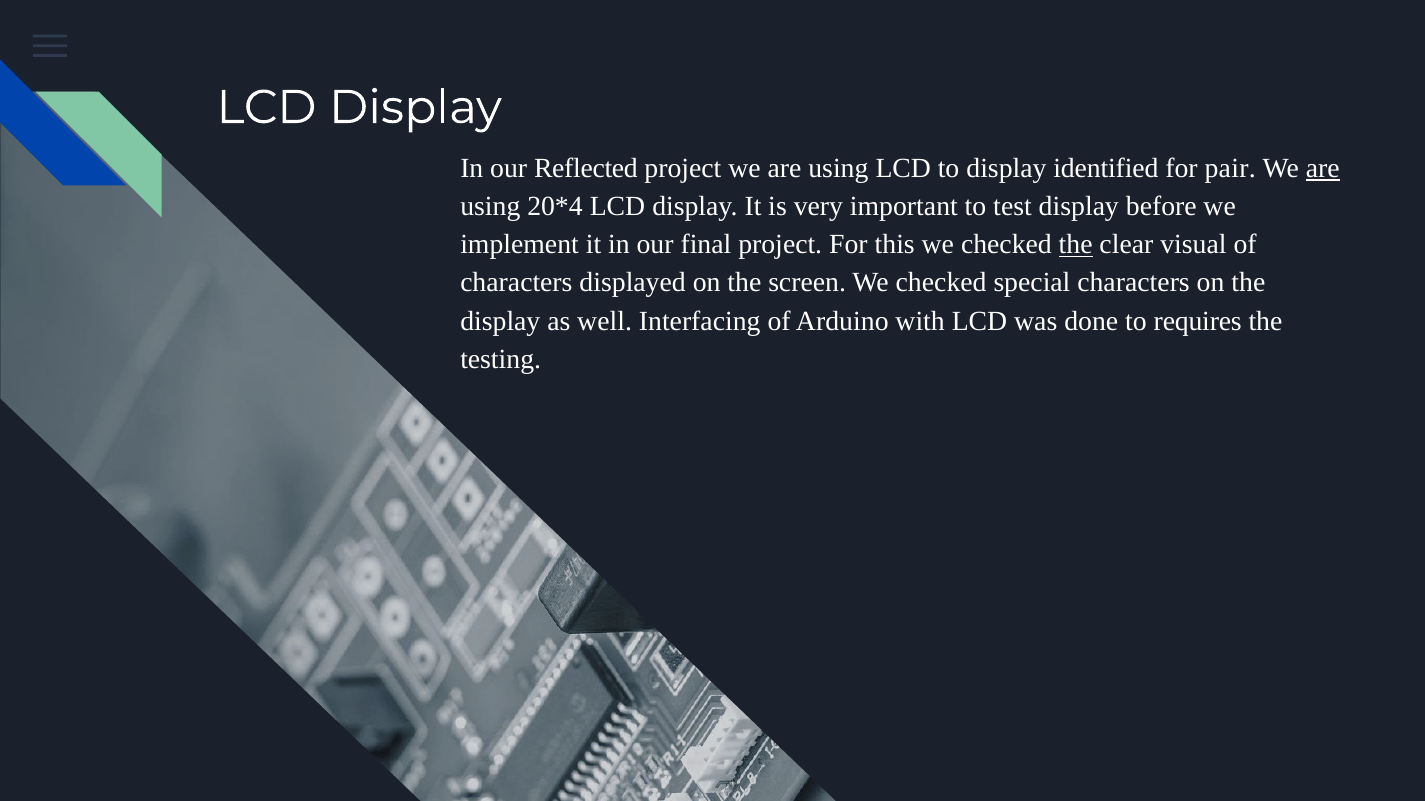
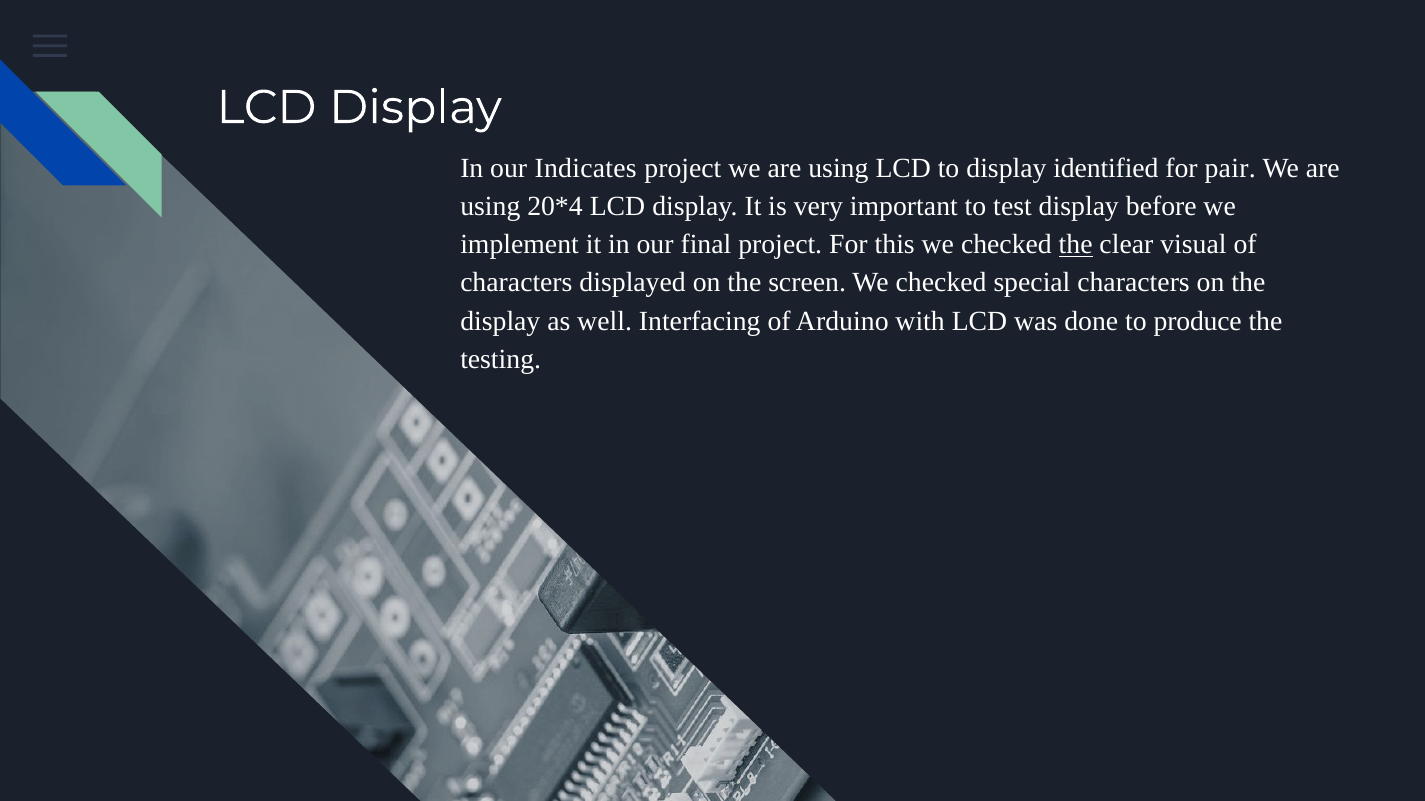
Reflected: Reflected -> Indicates (586, 168)
are underline: present -> none (1323, 168)
requires: requires -> produce (1198, 321)
